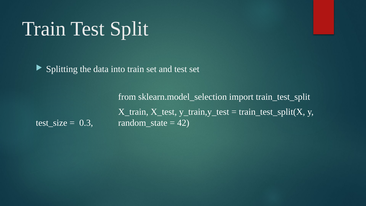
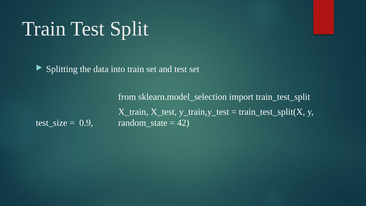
0.3: 0.3 -> 0.9 (86, 123)
